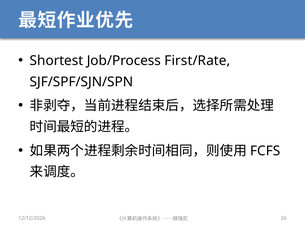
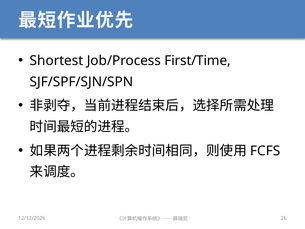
First/Rate: First/Rate -> First/Time (198, 61)
